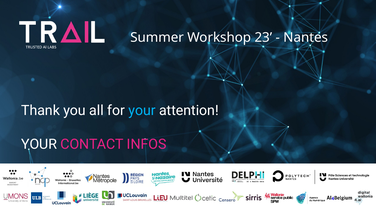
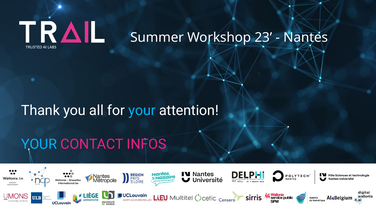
YOUR colour: white -> light blue (39, 144)
